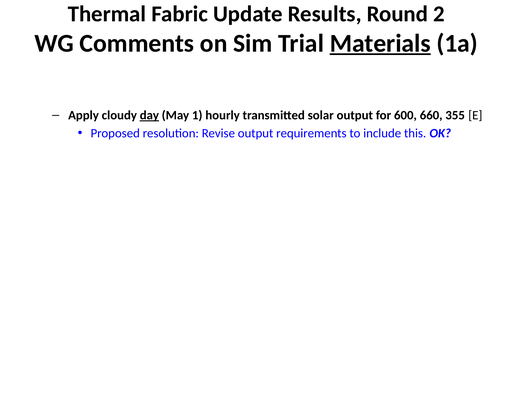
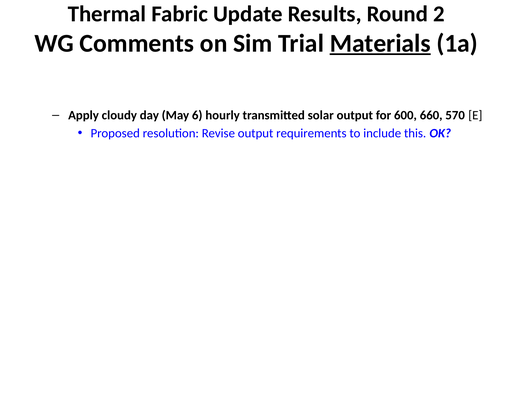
day underline: present -> none (149, 115)
1: 1 -> 6 (197, 115)
355: 355 -> 570 (455, 115)
